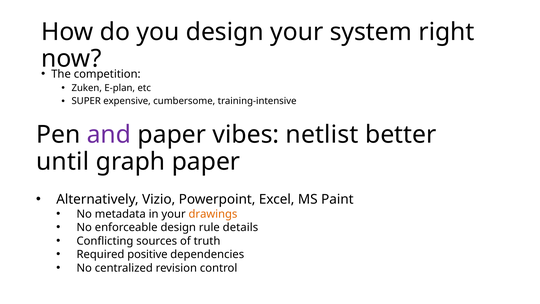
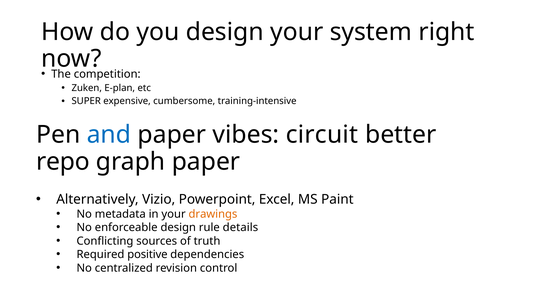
and colour: purple -> blue (109, 135)
netlist: netlist -> circuit (322, 135)
until: until -> repo (63, 161)
